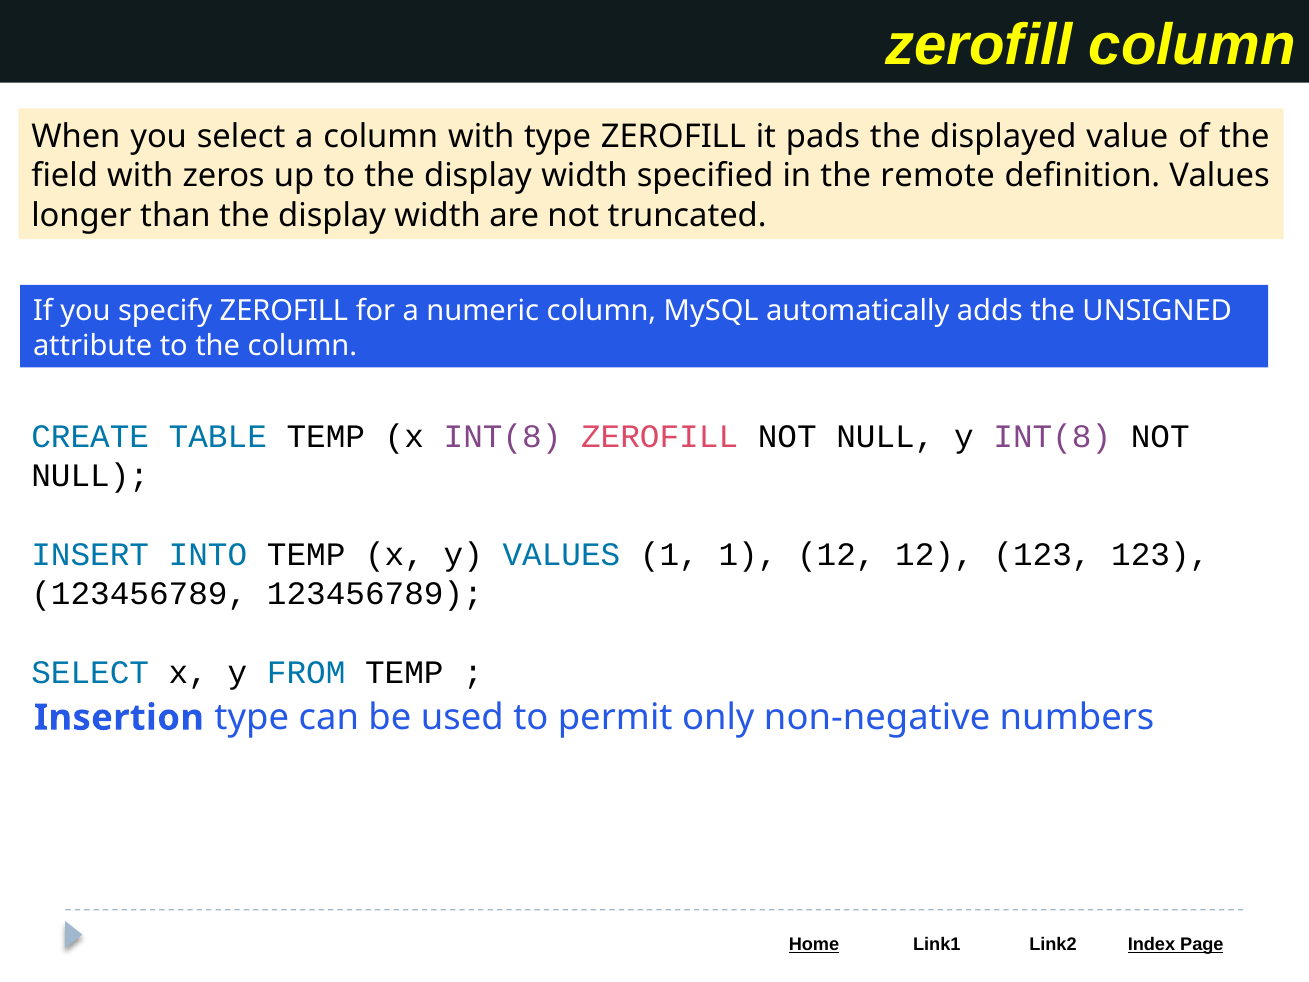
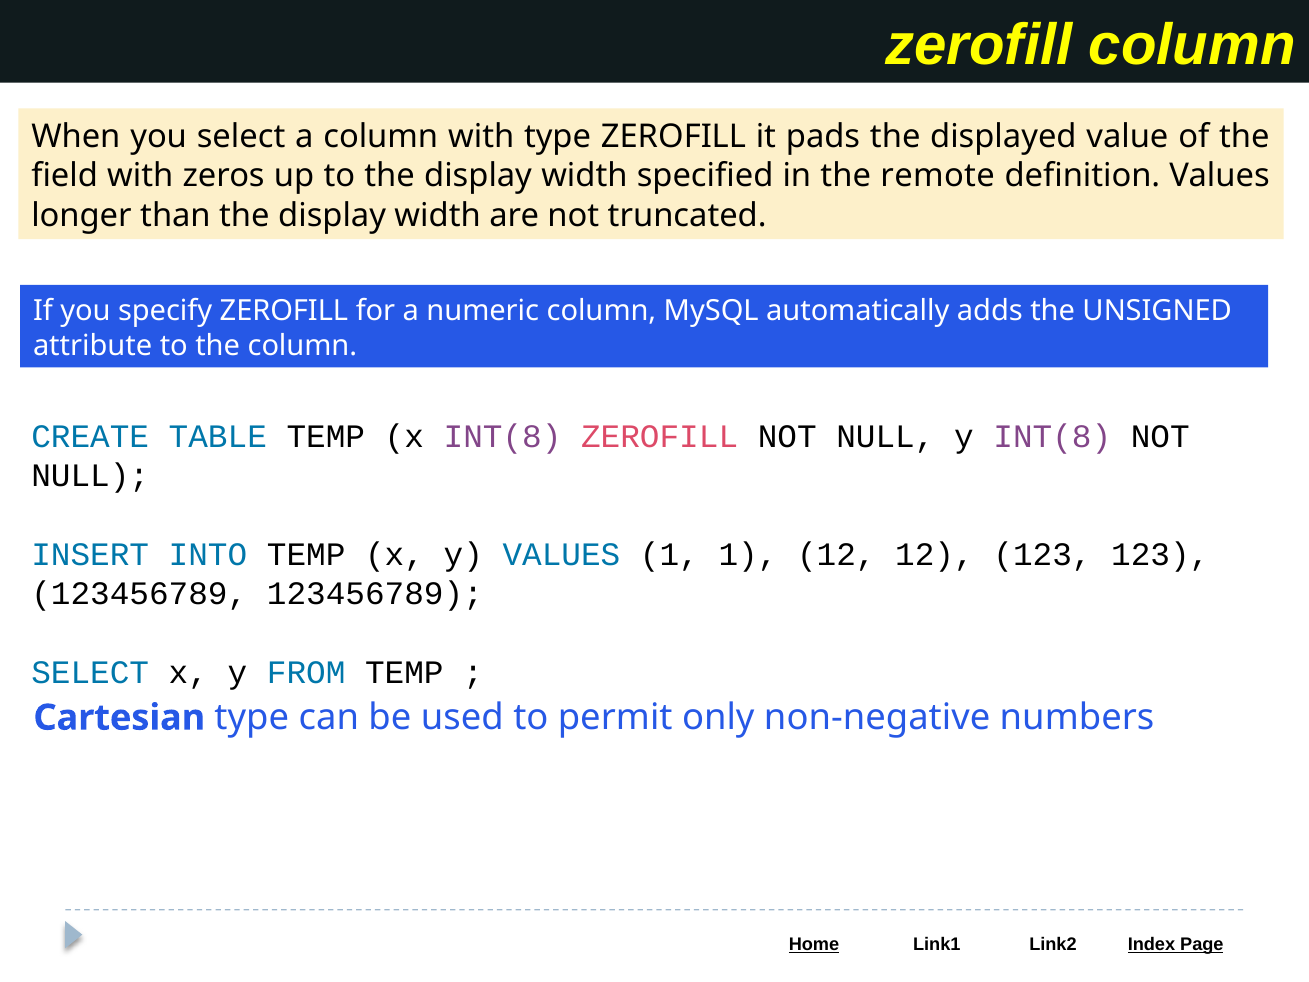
Insertion: Insertion -> Cartesian (119, 718)
